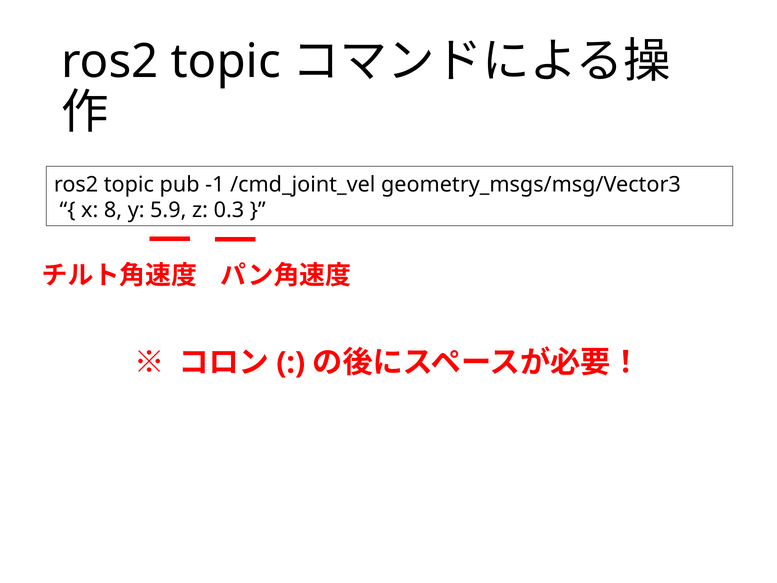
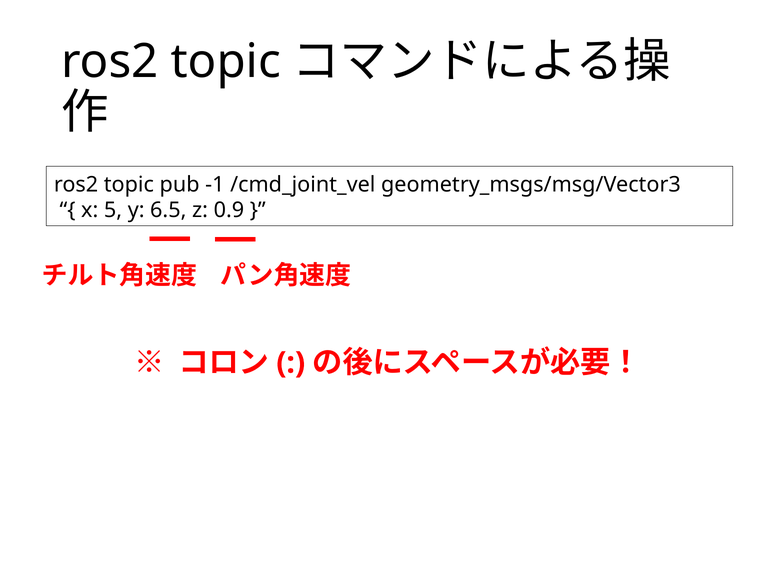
8: 8 -> 5 (113, 210)
5.9: 5.9 -> 6.5 (168, 210)
0.3: 0.3 -> 0.9 (229, 210)
